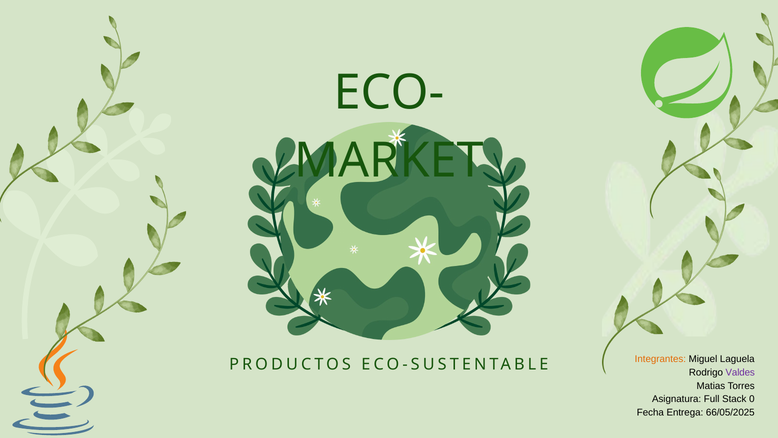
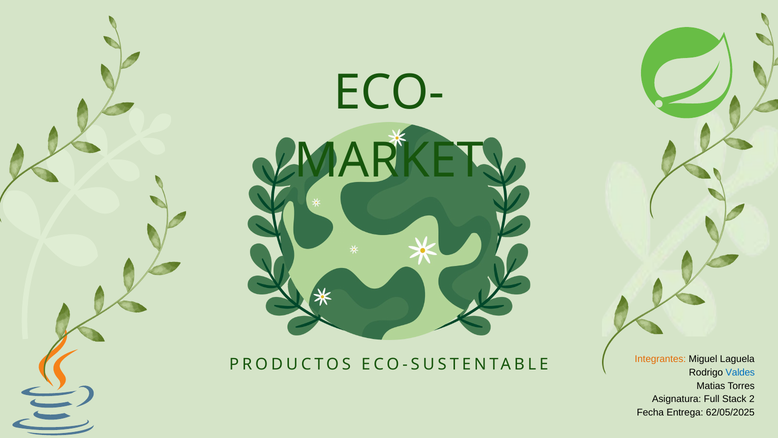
Valdes colour: purple -> blue (740, 372)
0: 0 -> 2 (752, 399)
66/05/2025: 66/05/2025 -> 62/05/2025 (730, 412)
